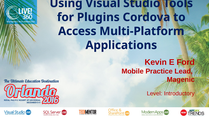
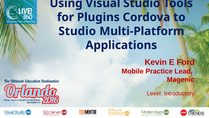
Access: Access -> Studio (77, 31)
